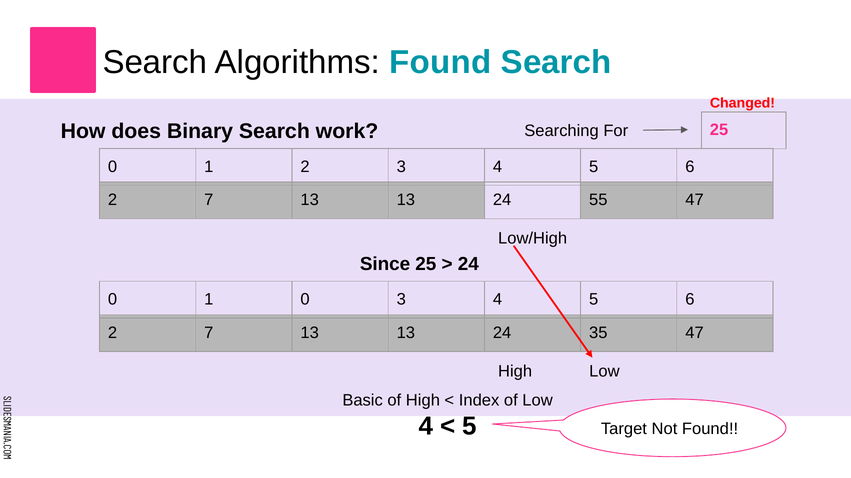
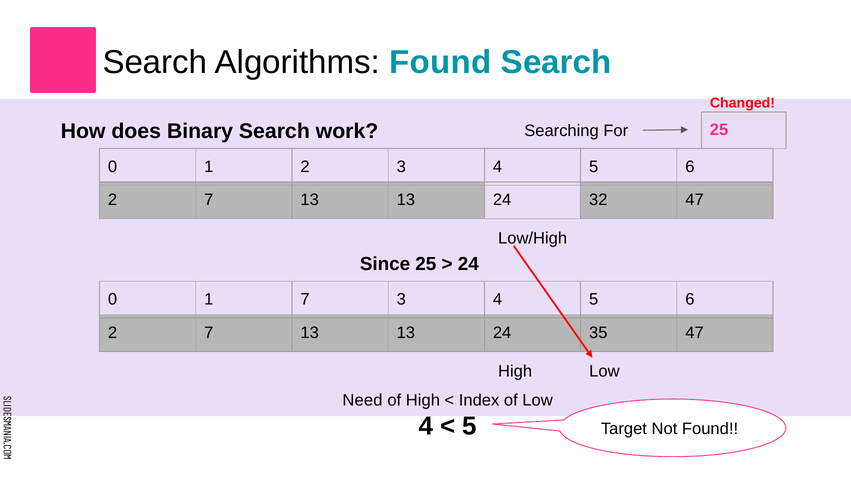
55: 55 -> 32 (598, 200)
1 0: 0 -> 7 (305, 300)
Basic: Basic -> Need (363, 401)
